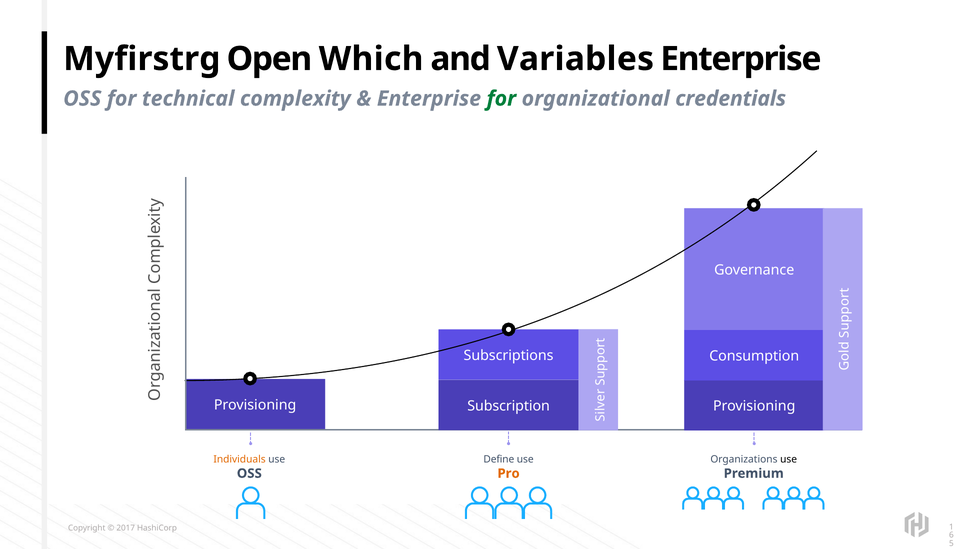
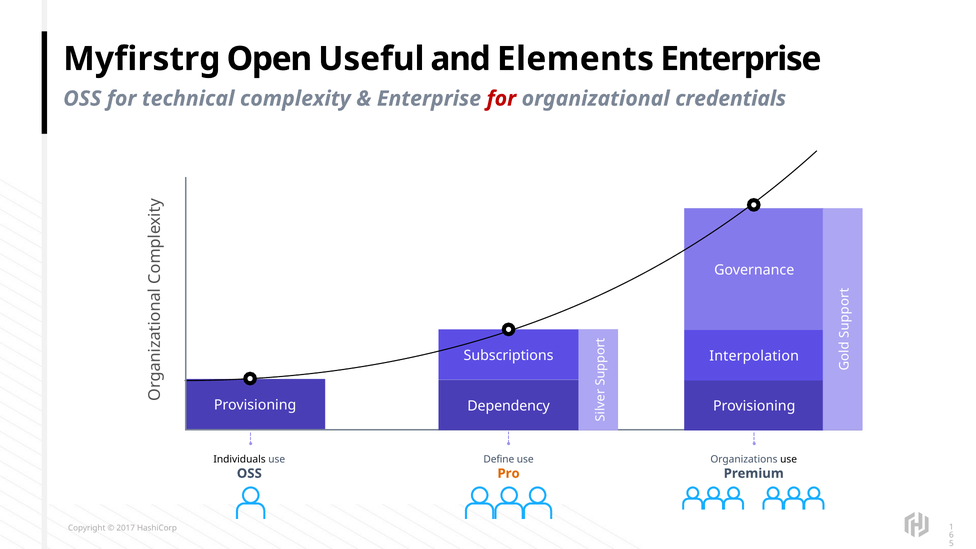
Which: Which -> Useful (371, 59)
Variables: Variables -> Elements (575, 59)
for colour: green -> red (501, 99)
Consumption: Consumption -> Interpolation (754, 356)
Subscription: Subscription -> Dependency (509, 406)
Individuals colour: orange -> black (240, 459)
